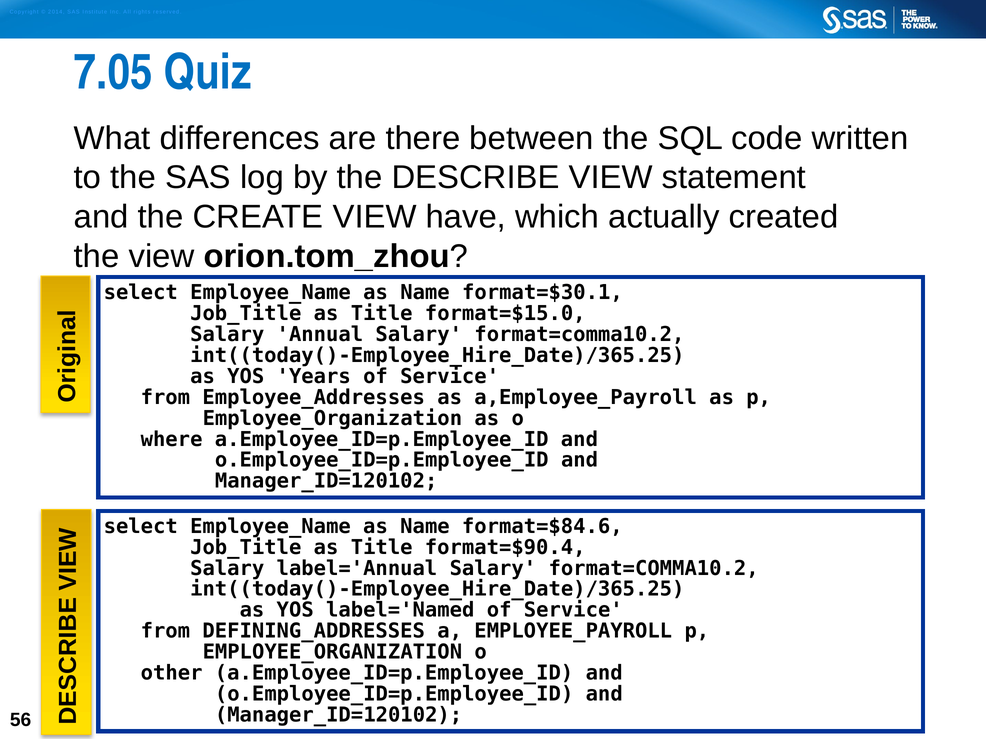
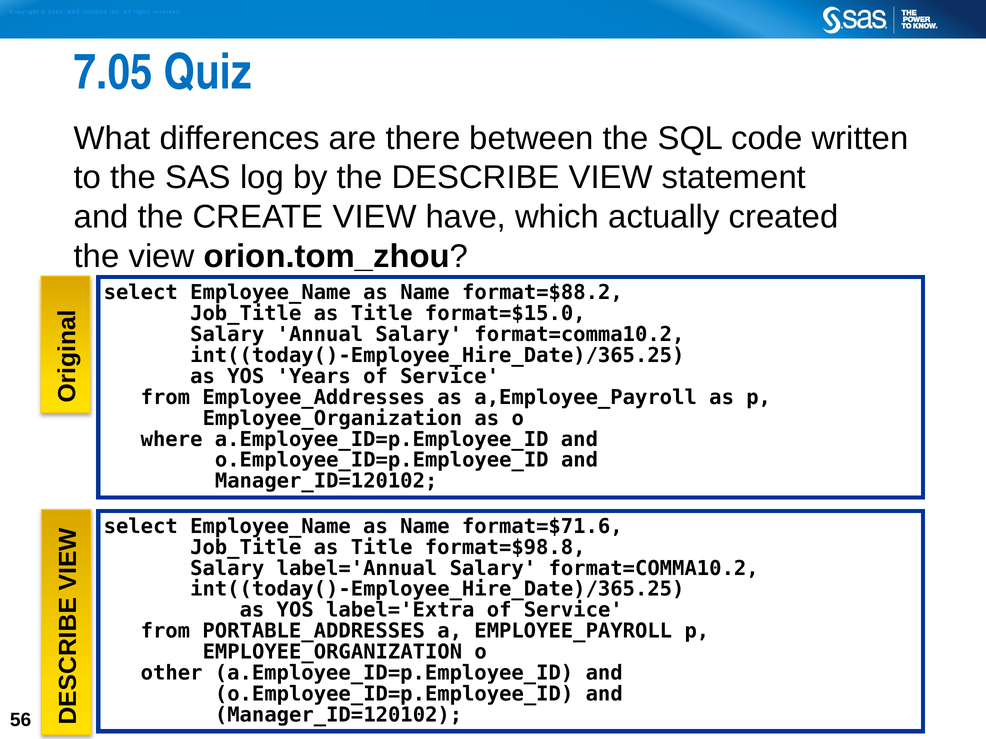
format=$30.1: format=$30.1 -> format=$88.2 (542, 293)
format=$84.6: format=$84.6 -> format=$71.6 (542, 527)
format=$90.4: format=$90.4 -> format=$98.8 (505, 548)
label='Named: label='Named -> label='Extra (400, 611)
DEFINING_ADDRESSES: DEFINING_ADDRESSES -> PORTABLE_ADDRESSES (314, 632)
